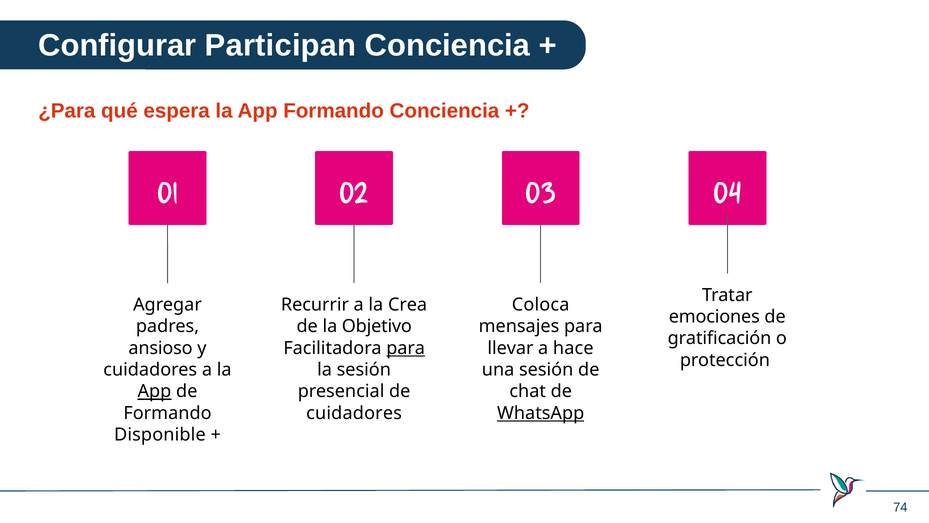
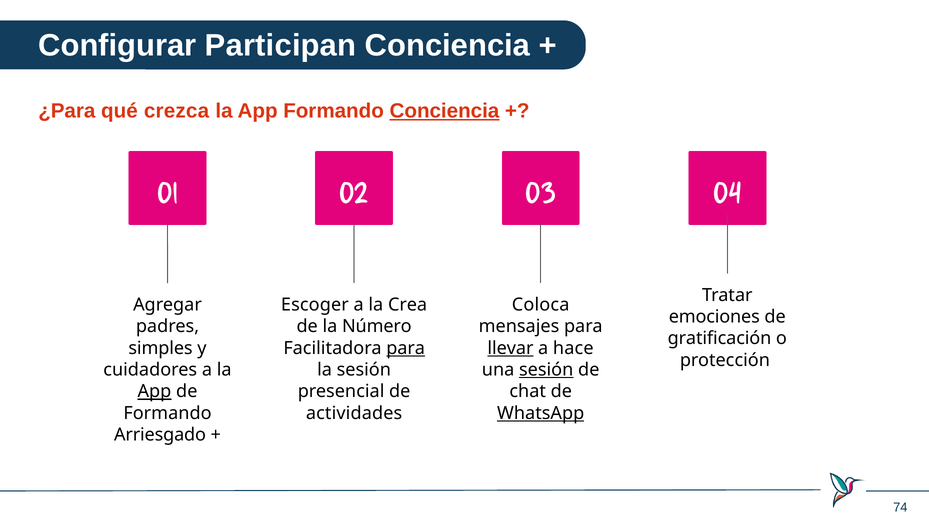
espera: espera -> crezca (177, 111)
Conciencia underline: none -> present (444, 111)
Recurrir: Recurrir -> Escoger (315, 304)
Objetivo: Objetivo -> Número (377, 326)
ansioso: ansioso -> simples (161, 348)
llevar underline: none -> present (510, 348)
sesión underline: none -> present (546, 369)
cuidadores: cuidadores -> actividades (354, 413)
Disponible: Disponible -> Arriesgado (160, 435)
